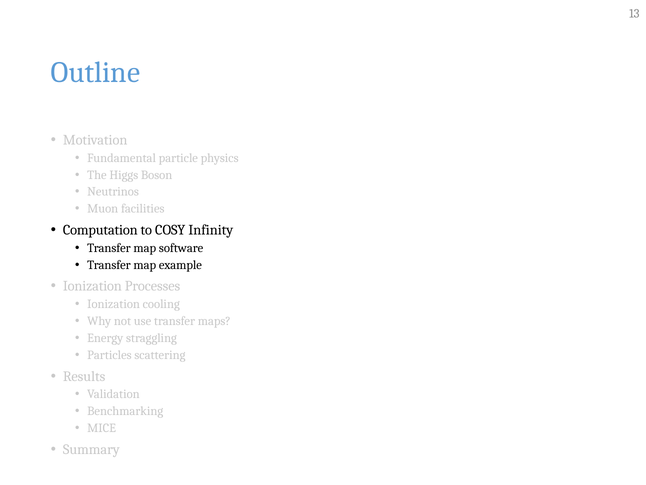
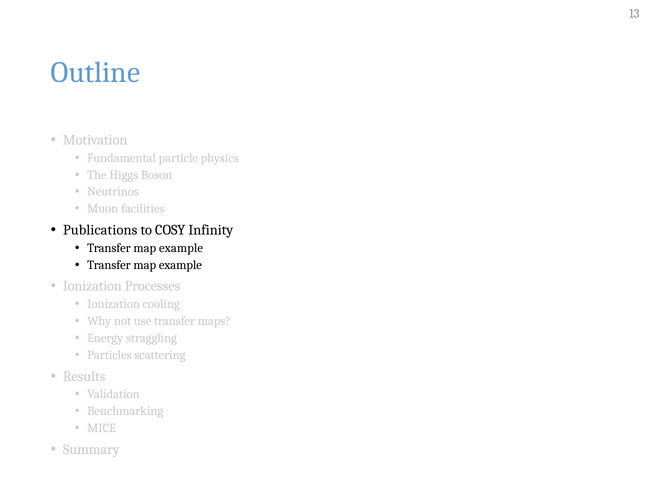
Computation: Computation -> Publications (100, 230)
software: software -> example (181, 248)
